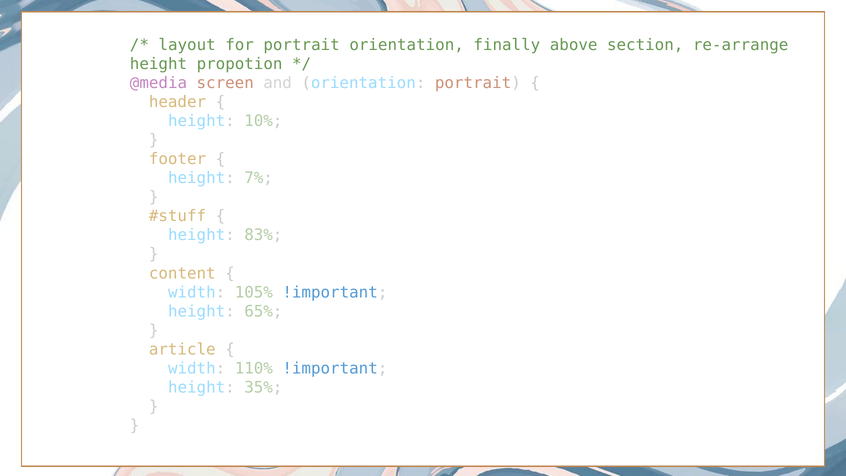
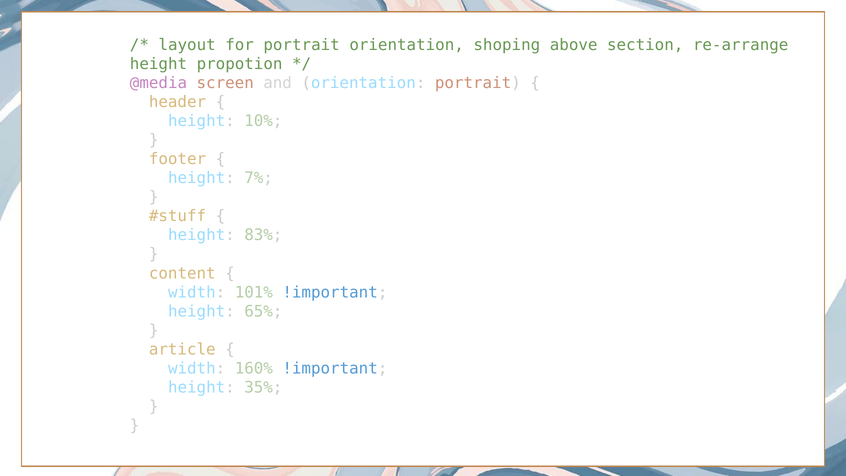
finally: finally -> shoping (507, 45)
105%: 105% -> 101% (254, 292)
110%: 110% -> 160% (254, 368)
